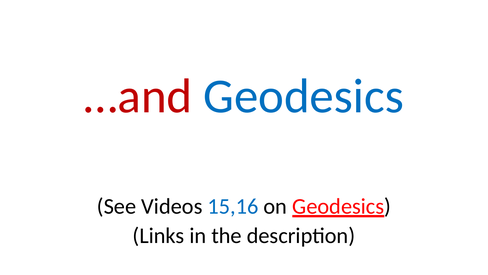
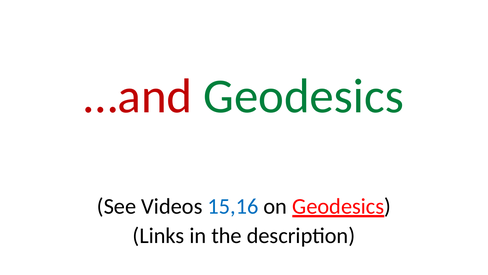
Geodesics colour: blue -> green (304, 96)
